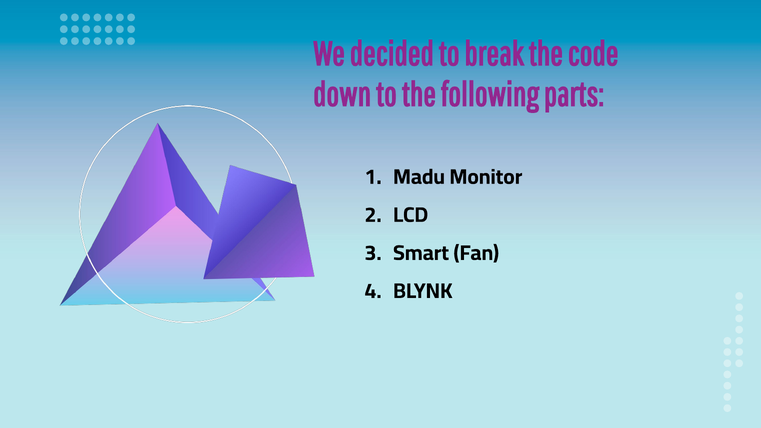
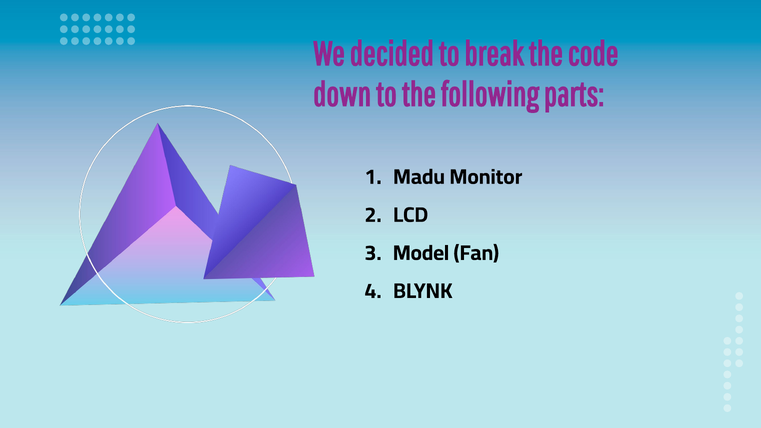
Smart: Smart -> Model (421, 253)
